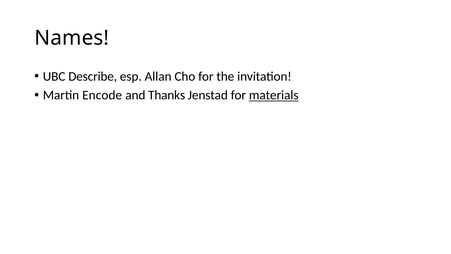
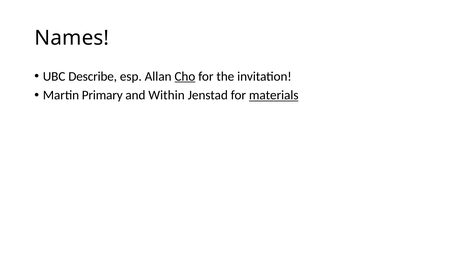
Cho underline: none -> present (185, 76)
Encode: Encode -> Primary (102, 95)
Thanks: Thanks -> Within (167, 95)
